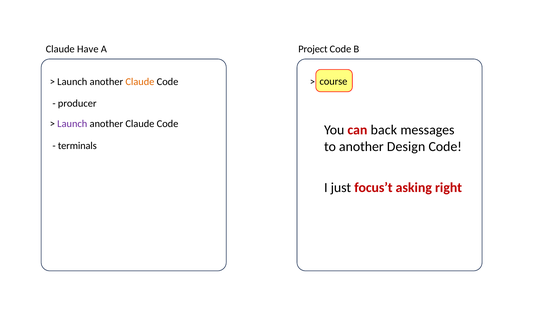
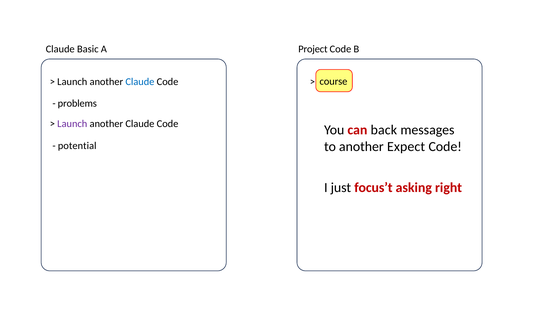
Have: Have -> Basic (88, 49)
Claude colour: orange -> blue (140, 82)
producer: producer -> problems (77, 104)
Design: Design -> Expect (406, 147)
terminals: terminals -> potential (77, 146)
